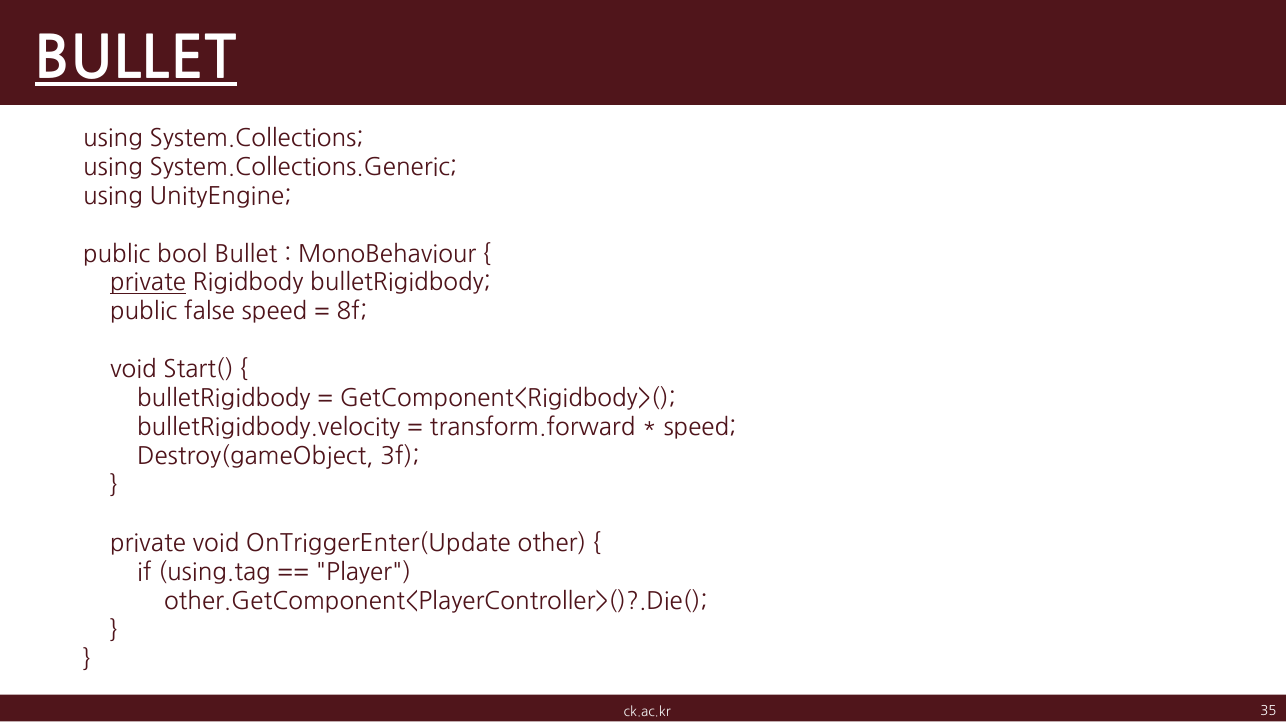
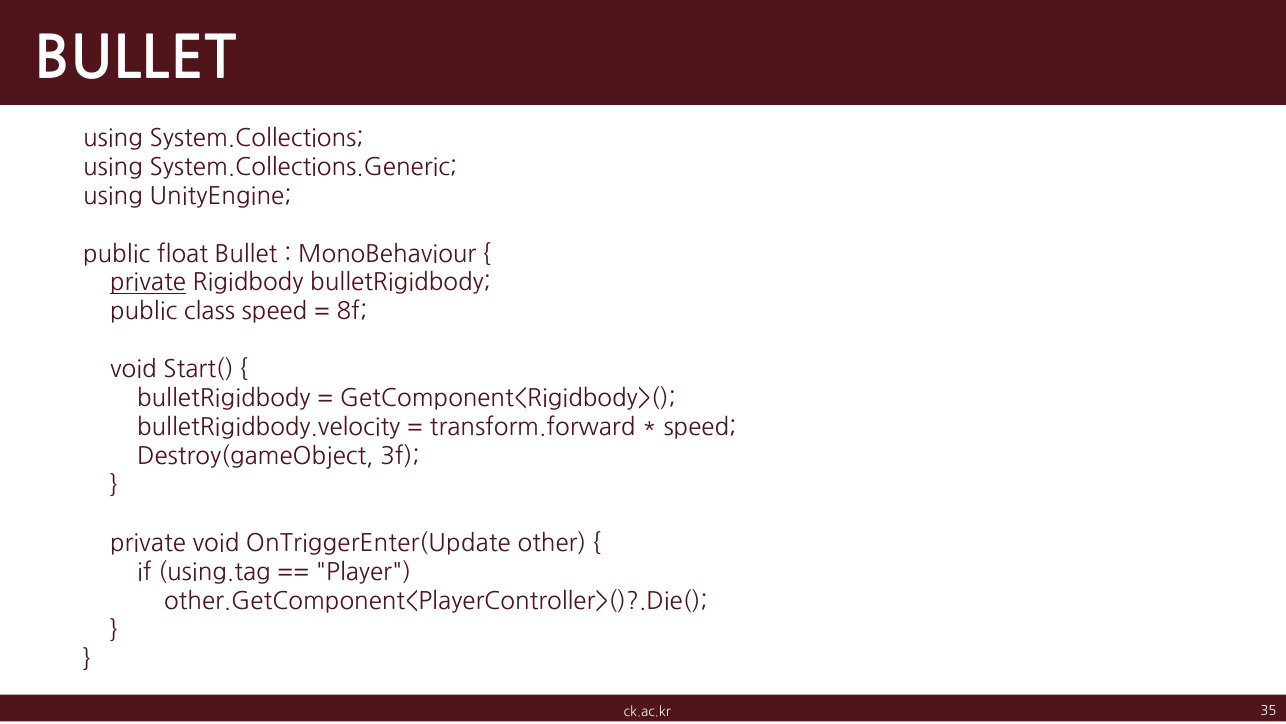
BULLET underline: present -> none (136, 59)
bool: bool -> float (182, 254)
false: false -> class (209, 312)
